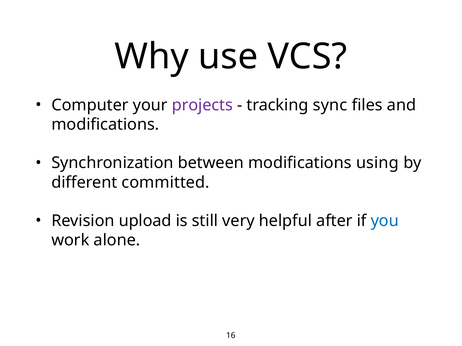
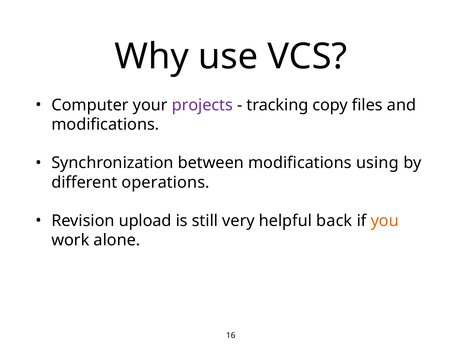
sync: sync -> copy (330, 105)
committed: committed -> operations (166, 183)
after: after -> back (334, 221)
you colour: blue -> orange (385, 221)
